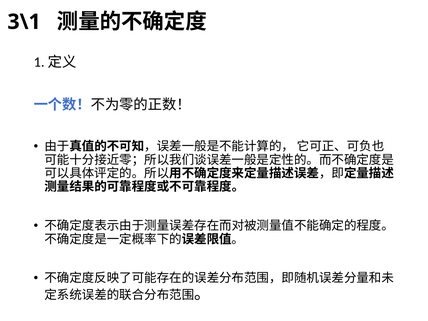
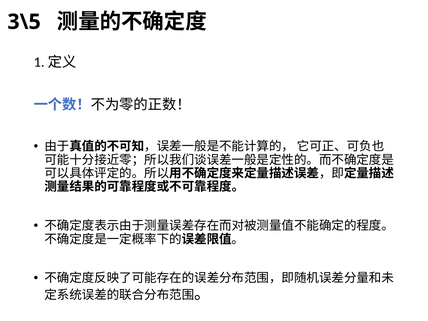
3\1: 3\1 -> 3\5 (24, 22)
